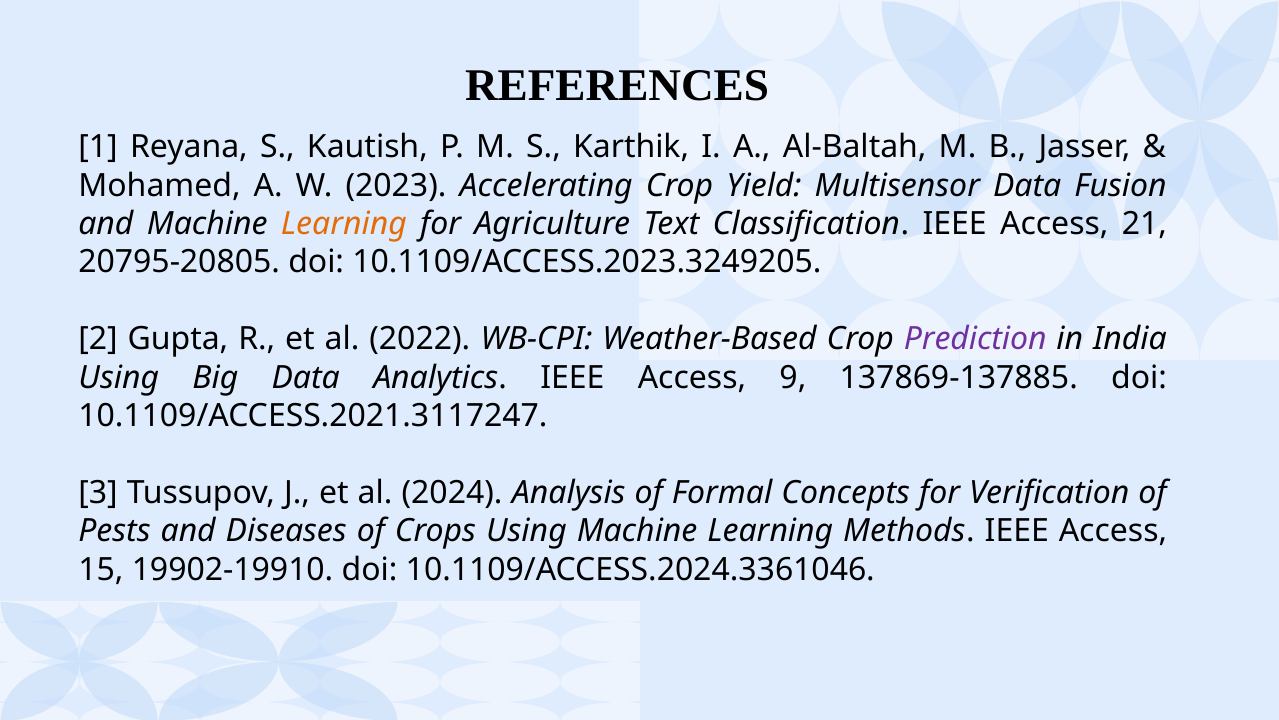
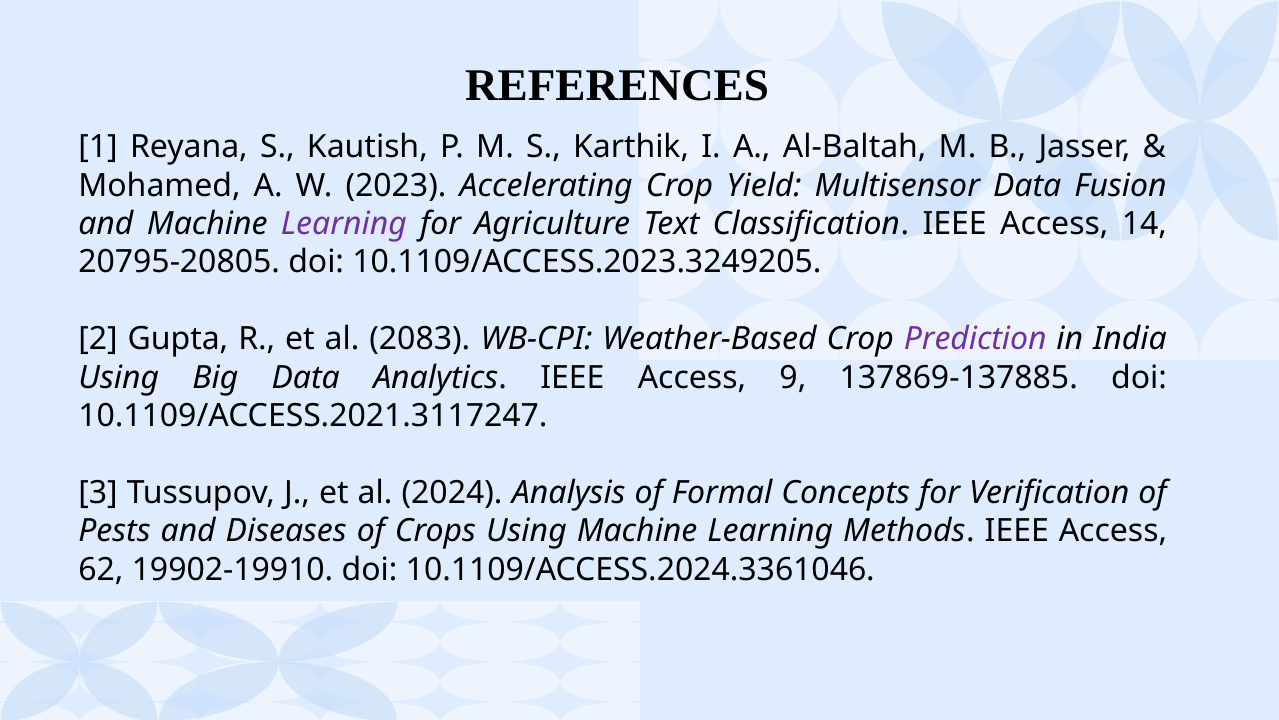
Learning colour: orange -> purple (344, 224)
21: 21 -> 14 (1144, 224)
2022: 2022 -> 2083 (420, 339)
15: 15 -> 62 (101, 569)
